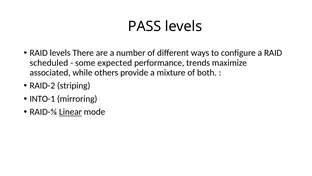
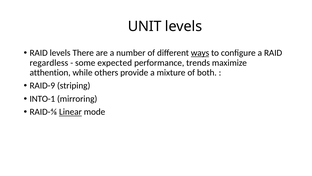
PASS: PASS -> UNIT (145, 26)
ways underline: none -> present (200, 53)
scheduled: scheduled -> regardless (49, 63)
associated: associated -> atthention (50, 72)
RAID-2: RAID-2 -> RAID-9 (42, 85)
